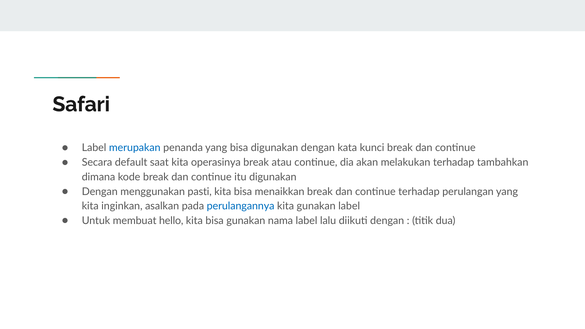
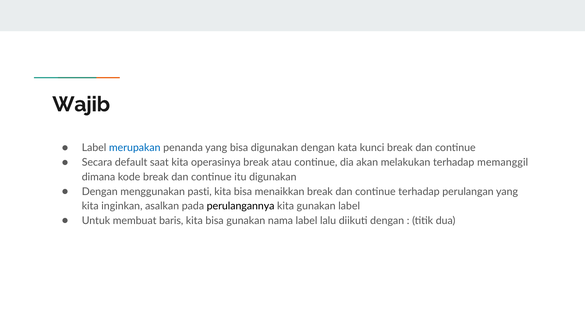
Safari: Safari -> Wajib (81, 104)
tambahkan: tambahkan -> memanggil (503, 162)
perulangannya colour: blue -> black (241, 206)
hello: hello -> baris (171, 221)
